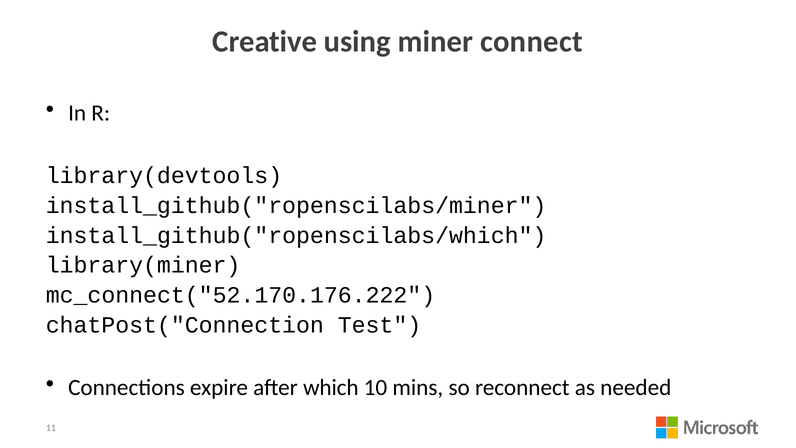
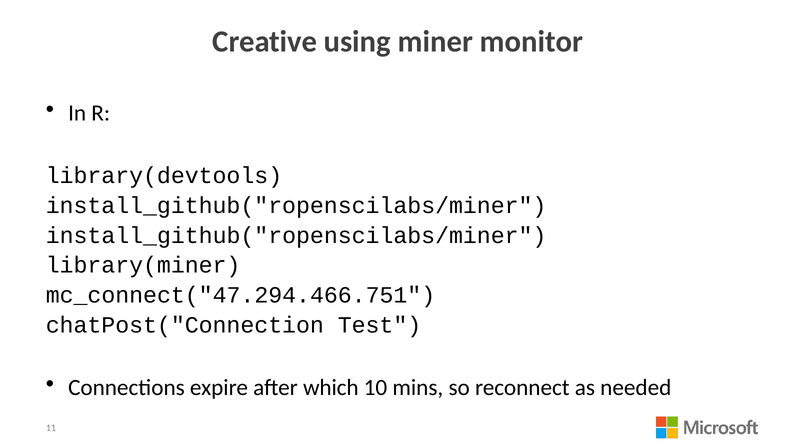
connect: connect -> monitor (532, 41)
install_github("ropenscilabs/which: install_github("ropenscilabs/which -> install_github("ropenscilabs/miner (296, 235)
mc_connect("52.170.176.222: mc_connect("52.170.176.222 -> mc_connect("47.294.466.751 (240, 295)
